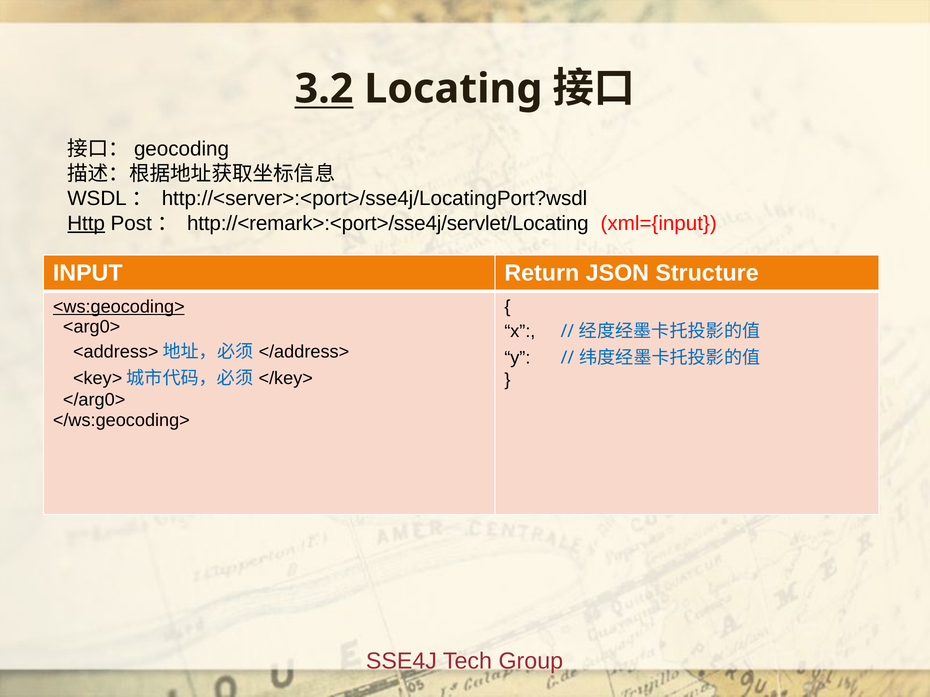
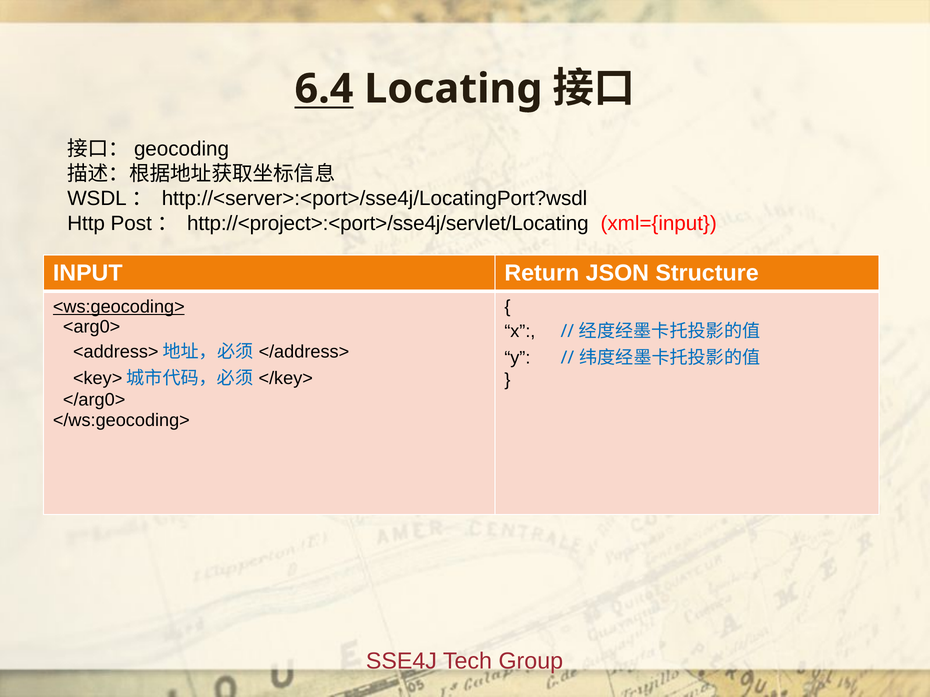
3.2: 3.2 -> 6.4 (324, 89)
Http underline: present -> none (86, 224)
http://<remark>:<port>/sse4j/servlet/Locating: http://<remark>:<port>/sse4j/servlet/Locating -> http://<project>:<port>/sse4j/servlet/Locating (388, 224)
